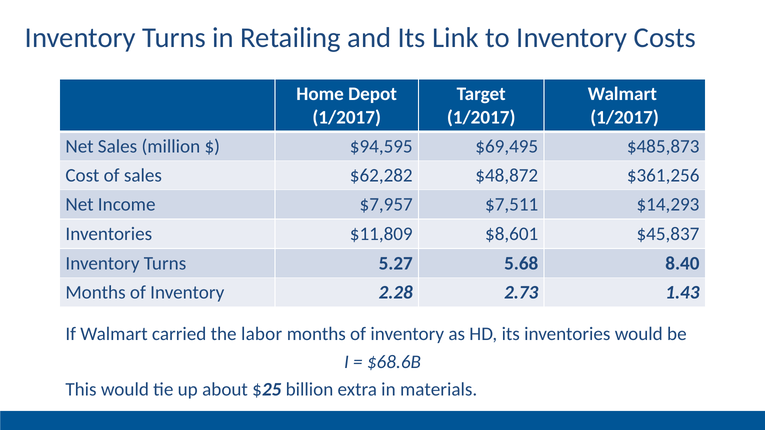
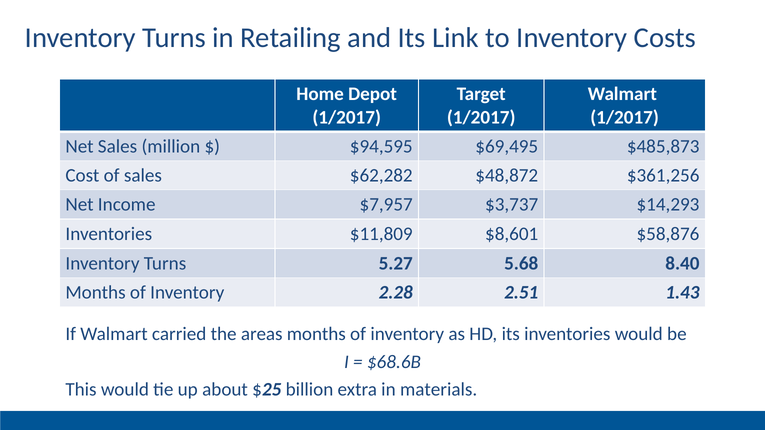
$7,511: $7,511 -> $3,737 (512, 205)
$45,837: $45,837 -> $58,876 (668, 234)
2.73: 2.73 -> 2.51 (521, 293)
labor: labor -> areas (262, 334)
